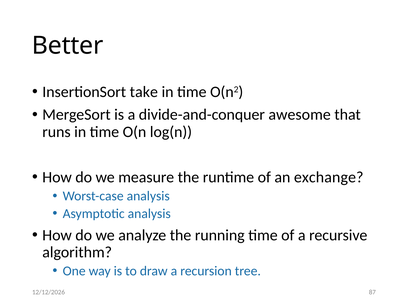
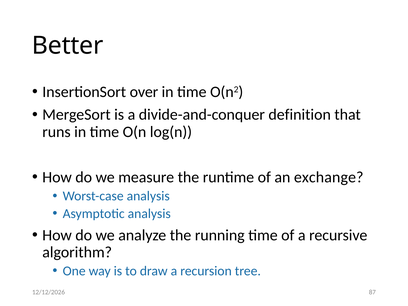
take: take -> over (144, 92)
awesome: awesome -> definition (300, 115)
